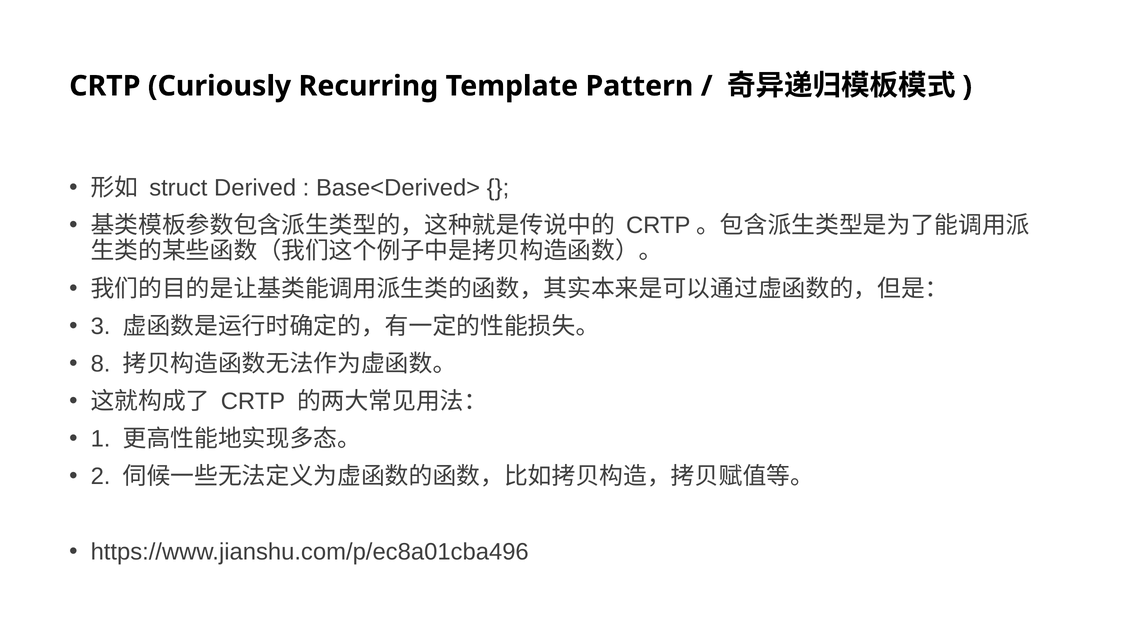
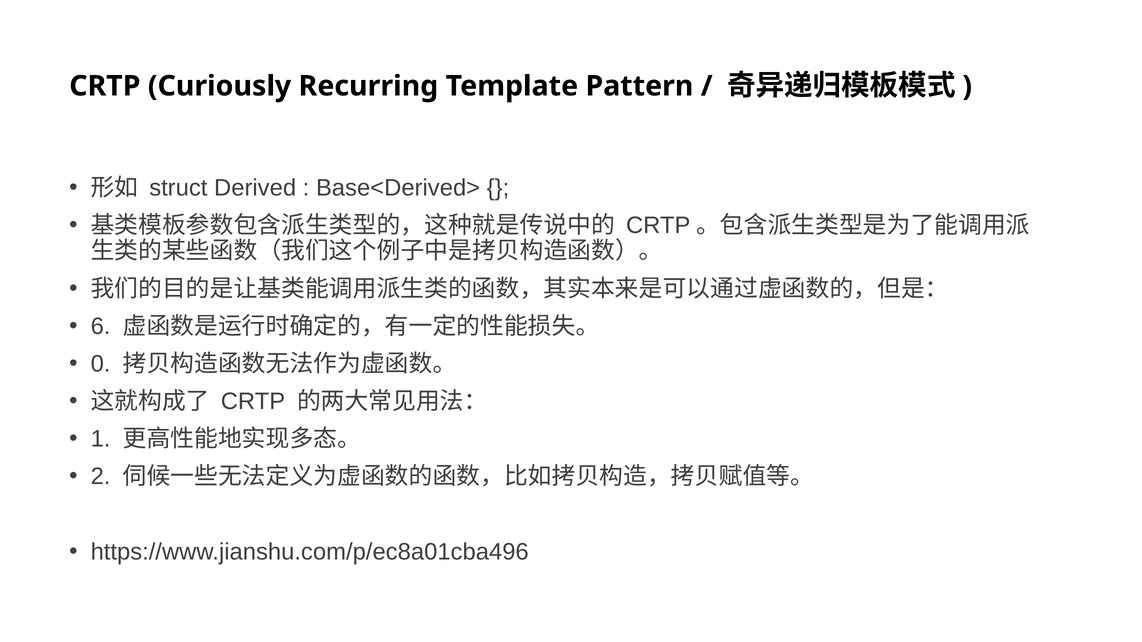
3: 3 -> 6 (101, 326)
8: 8 -> 0 (101, 364)
